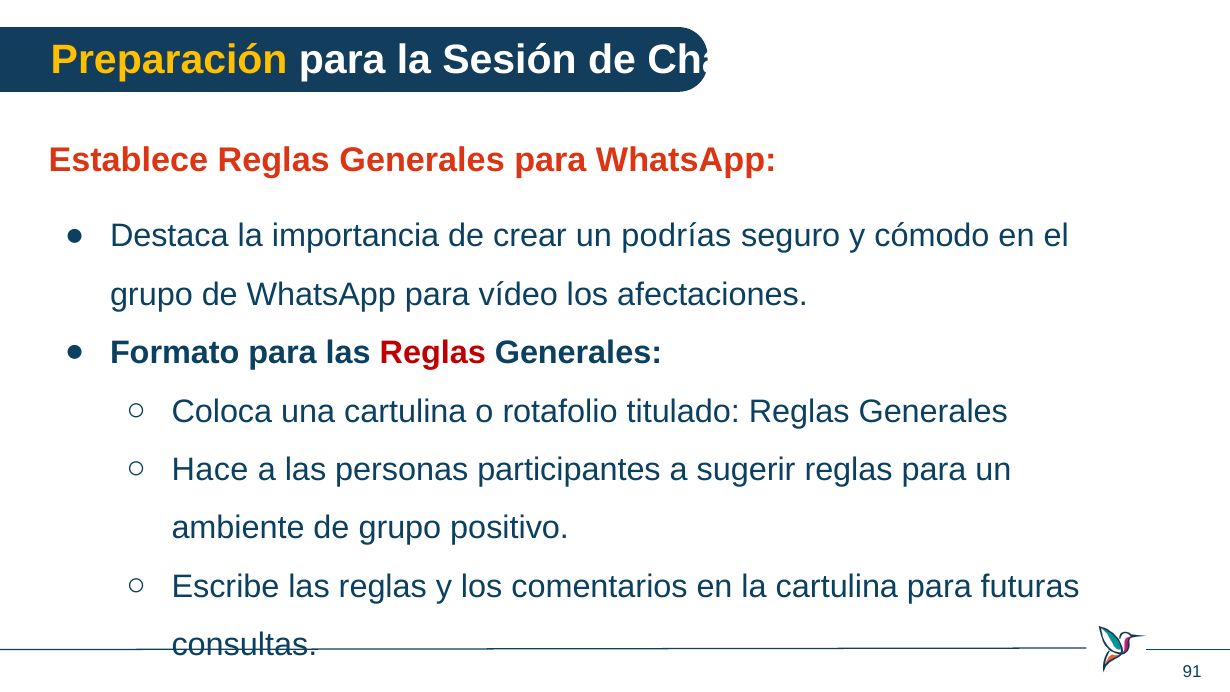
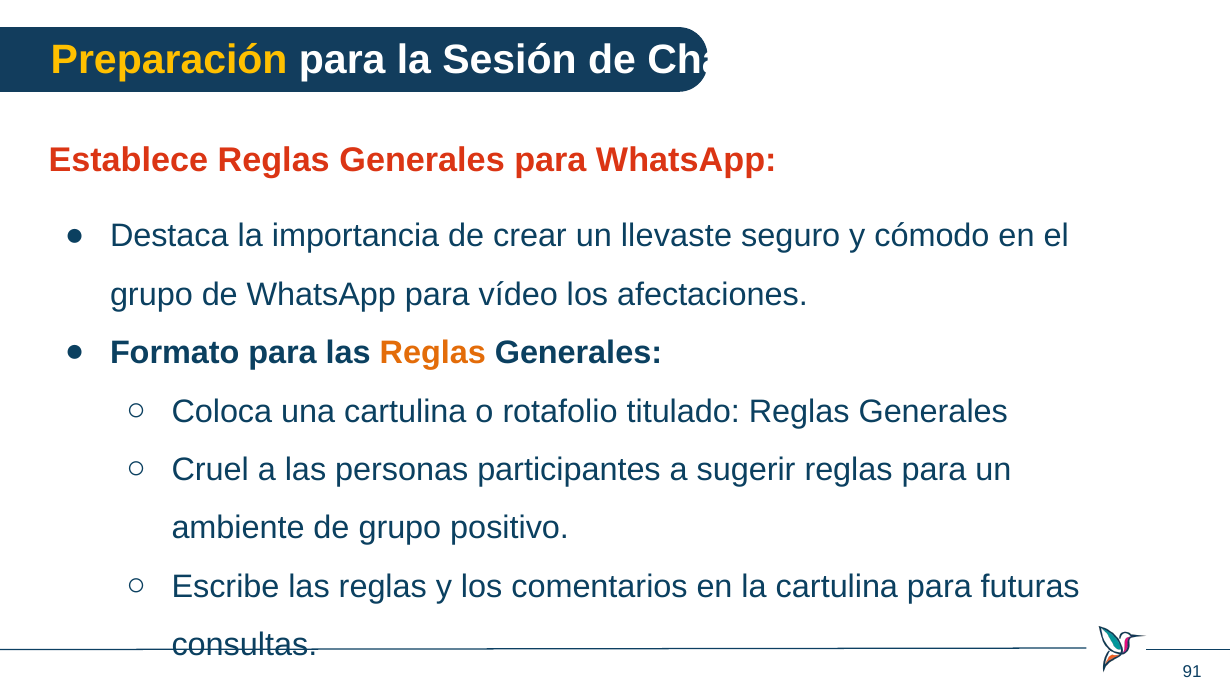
podrías: podrías -> llevaste (676, 236)
Reglas colour: red -> orange (433, 353)
Hace: Hace -> Cruel (210, 470)
